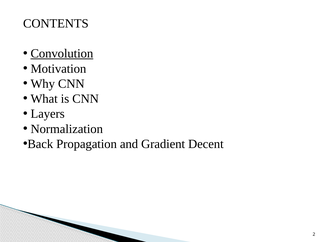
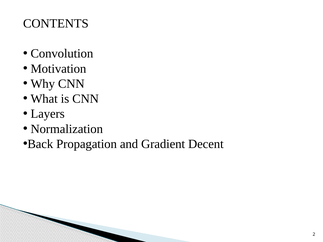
Convolution underline: present -> none (62, 54)
